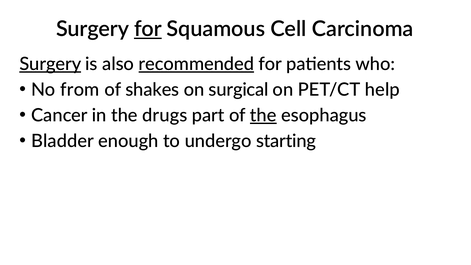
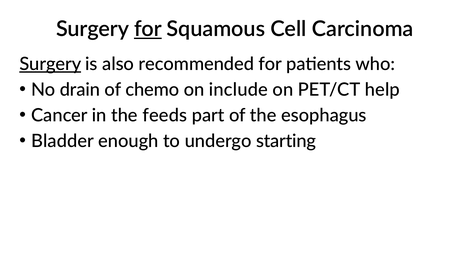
recommended underline: present -> none (196, 64)
from: from -> drain (80, 90)
shakes: shakes -> chemo (152, 90)
surgical: surgical -> include (238, 90)
drugs: drugs -> feeds (165, 115)
the underline: present -> none (263, 115)
